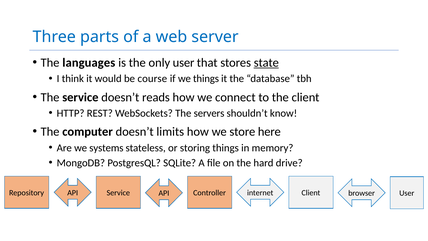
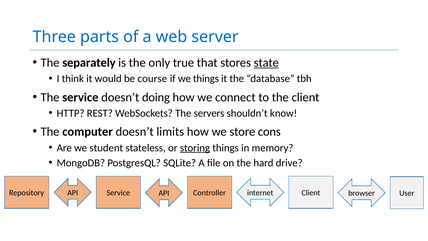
languages: languages -> separately (89, 63)
only user: user -> true (184, 63)
reads: reads -> doing (156, 97)
here: here -> cons (269, 132)
systems: systems -> student (106, 148)
storing underline: none -> present (195, 148)
